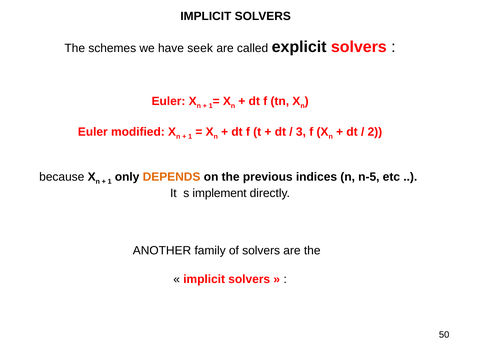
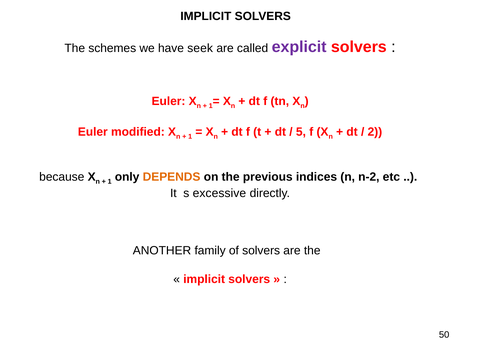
explicit colour: black -> purple (299, 47)
3: 3 -> 5 (301, 132)
n-5: n-5 -> n-2 (369, 177)
implement: implement -> excessive (219, 193)
